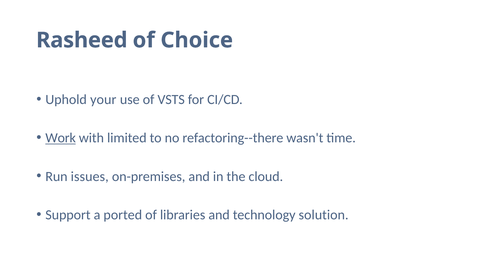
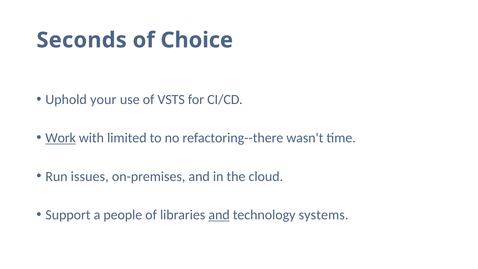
Rasheed: Rasheed -> Seconds (82, 40)
ported: ported -> people (123, 215)
and underline: none -> present (219, 215)
solution: solution -> systems (324, 215)
